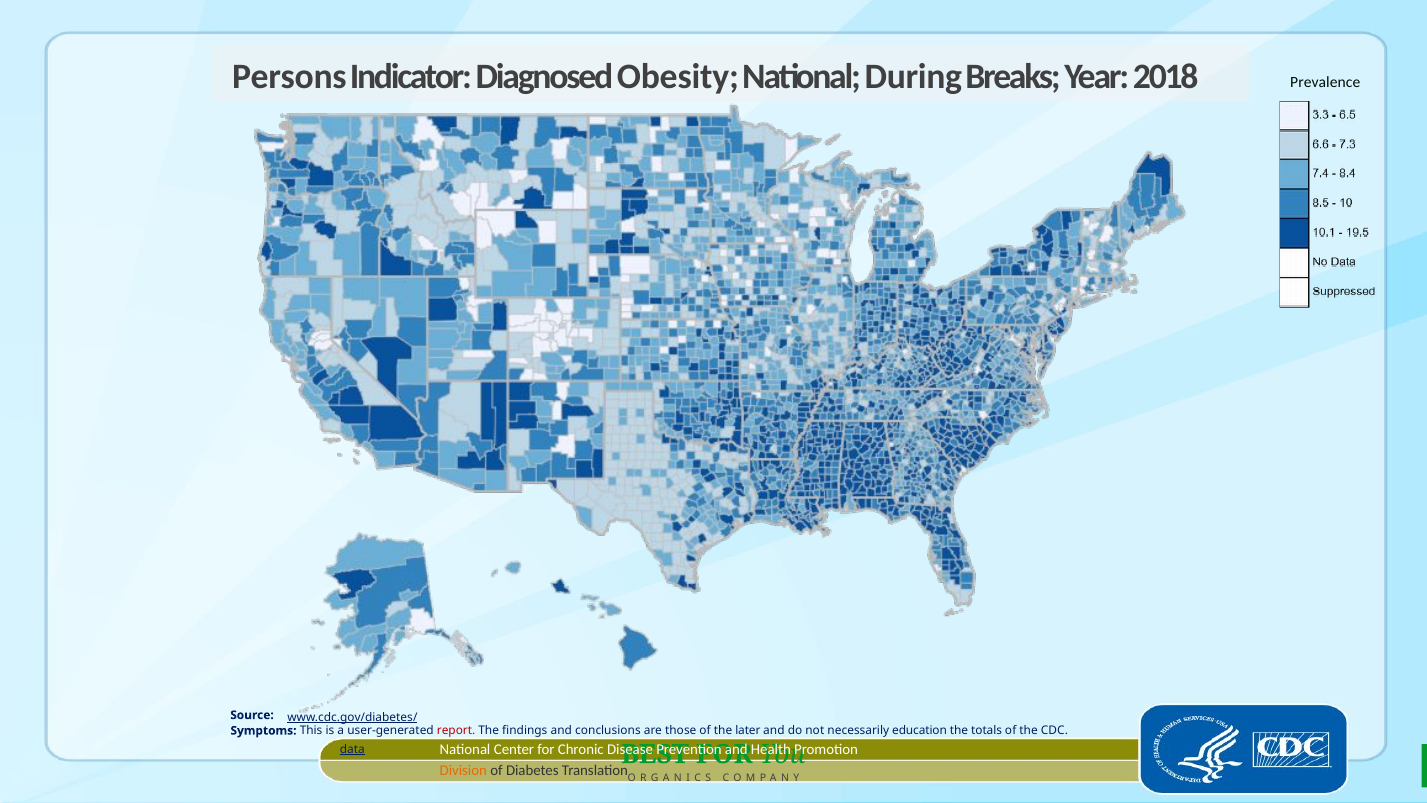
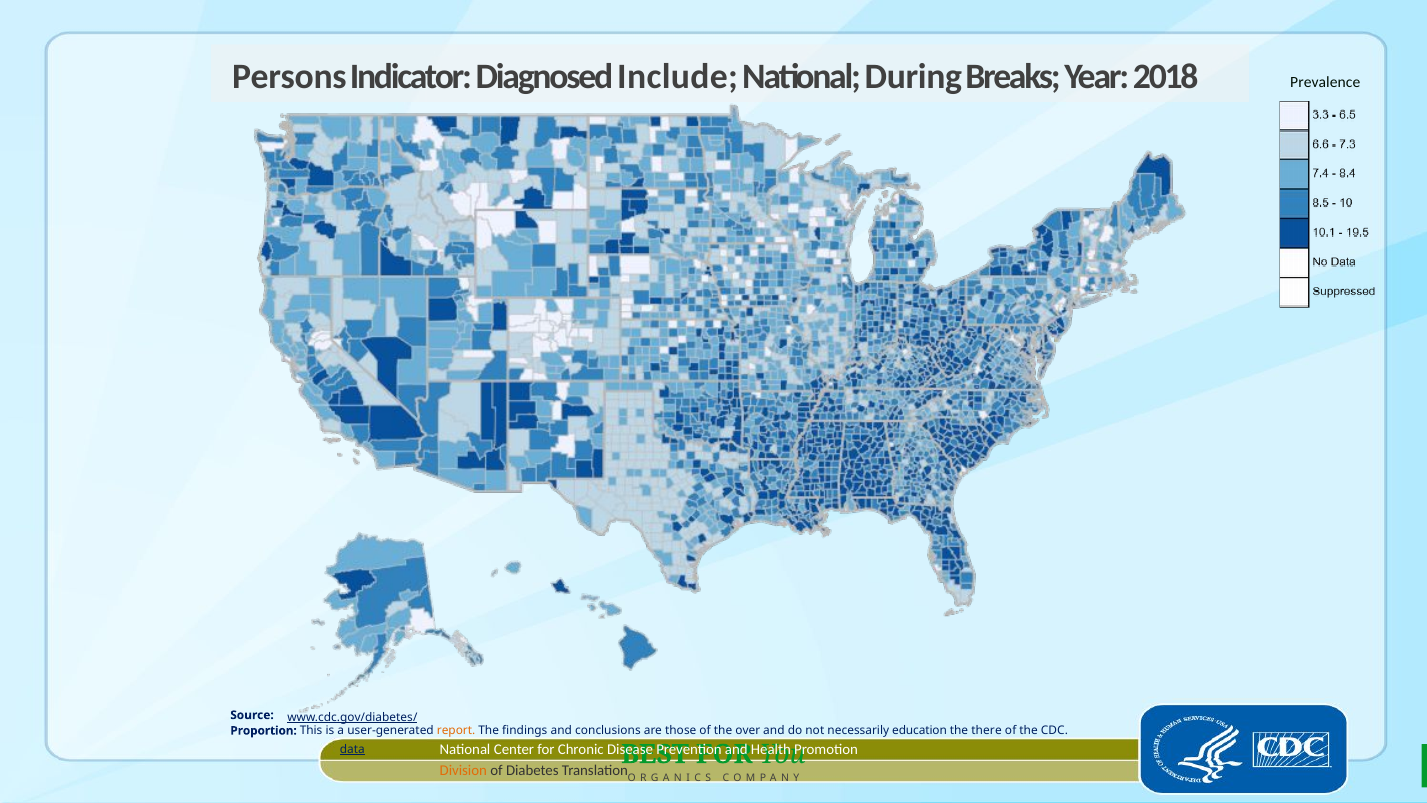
Obesity: Obesity -> Include (678, 77)
Symptoms: Symptoms -> Proportion (264, 730)
report colour: red -> orange (456, 730)
later: later -> over (748, 730)
totals: totals -> there (987, 730)
